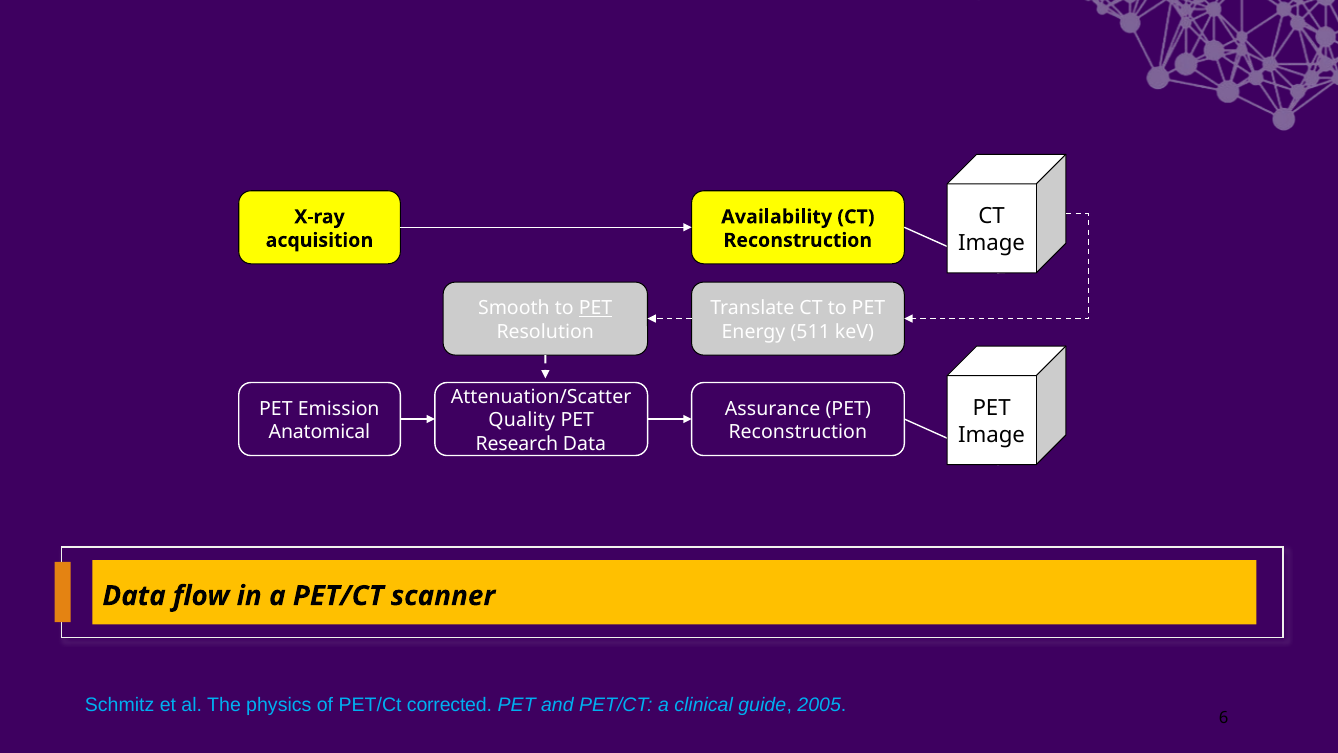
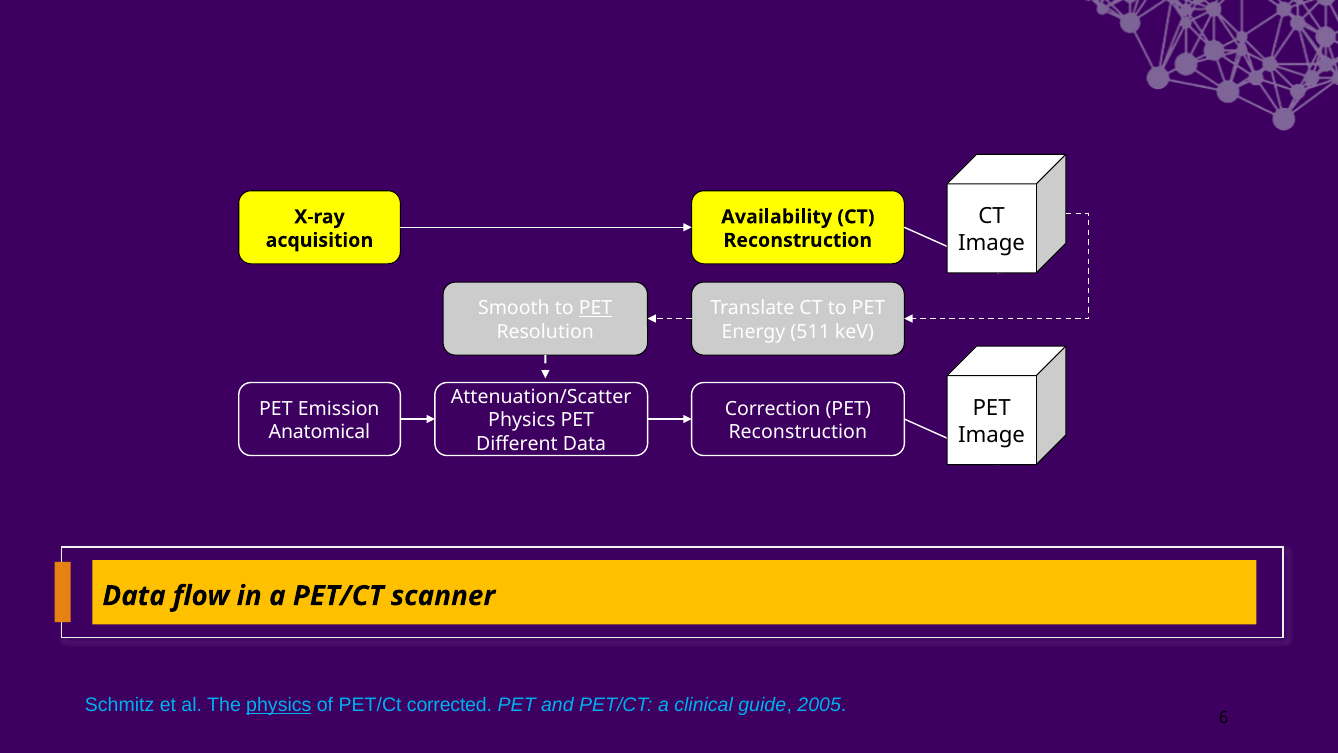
Assurance: Assurance -> Correction (773, 408)
Quality: Quality -> Physics (522, 420)
Research: Research -> Different (517, 444)
physics underline: none -> present (279, 705)
